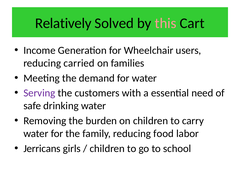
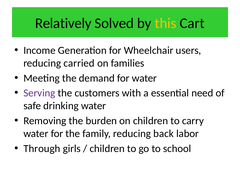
this colour: pink -> yellow (166, 23)
food: food -> back (164, 134)
Jerricans: Jerricans -> Through (42, 149)
